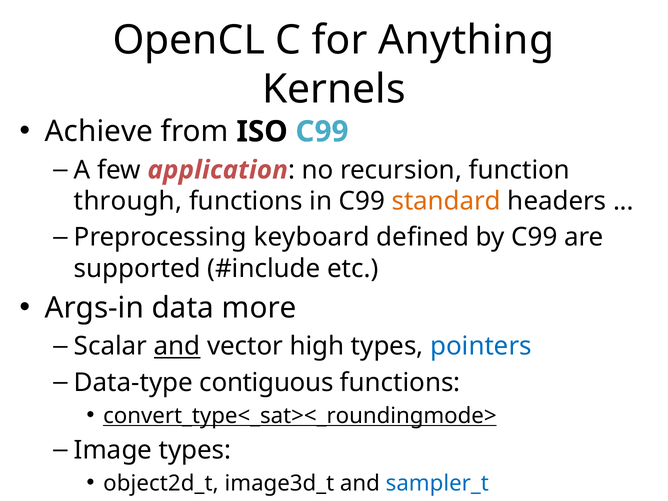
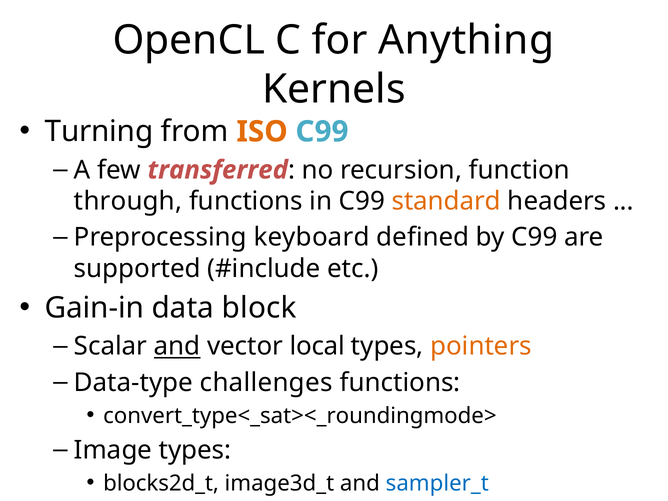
Achieve: Achieve -> Turning (99, 132)
ISO colour: black -> orange (262, 132)
application: application -> transferred (218, 170)
Args-in: Args-in -> Gain-in (94, 308)
more: more -> block (259, 308)
high: high -> local (317, 346)
pointers colour: blue -> orange (481, 346)
contiguous: contiguous -> challenges (266, 383)
convert_type<_sat><_roundingmode> underline: present -> none (300, 416)
object2d_t: object2d_t -> blocks2d_t (161, 483)
